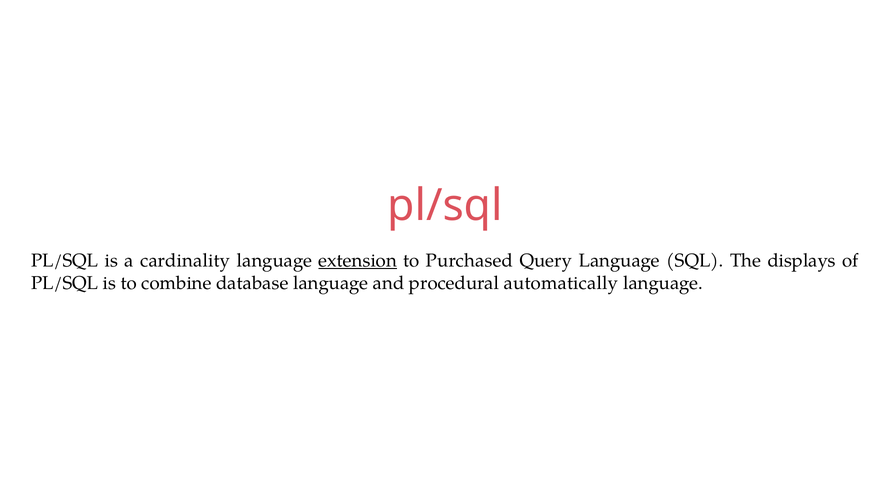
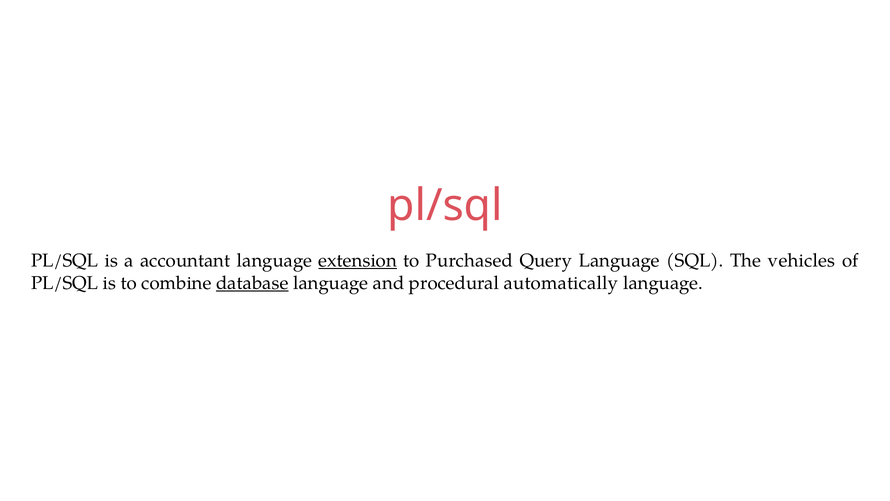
cardinality: cardinality -> accountant (185, 260)
displays: displays -> vehicles (802, 260)
database underline: none -> present (252, 283)
